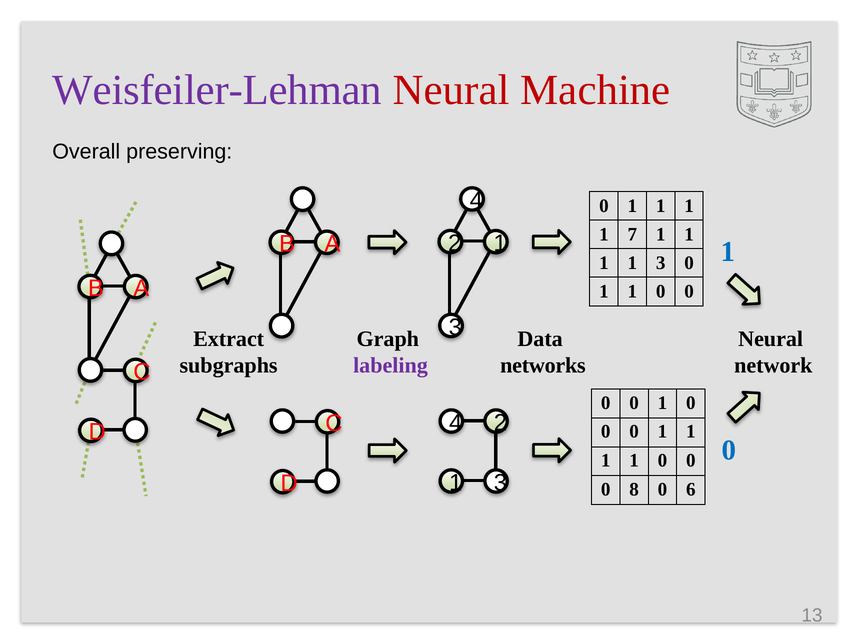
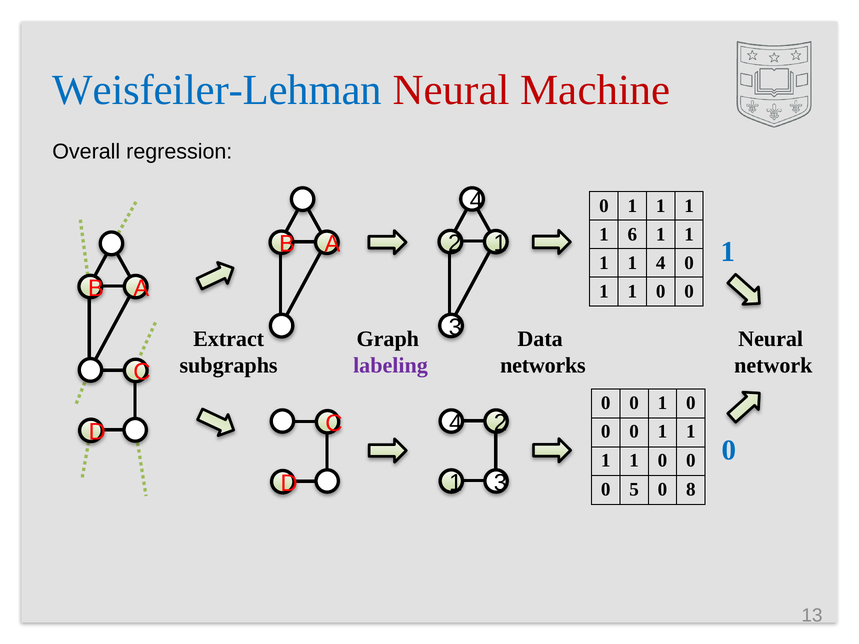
Weisfeiler-Lehman colour: purple -> blue (217, 90)
preserving: preserving -> regression (179, 152)
7: 7 -> 6 (632, 234)
1 3: 3 -> 4 (661, 263)
8: 8 -> 5 (634, 489)
6: 6 -> 8 (691, 489)
